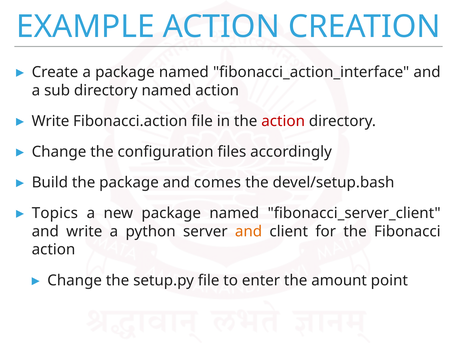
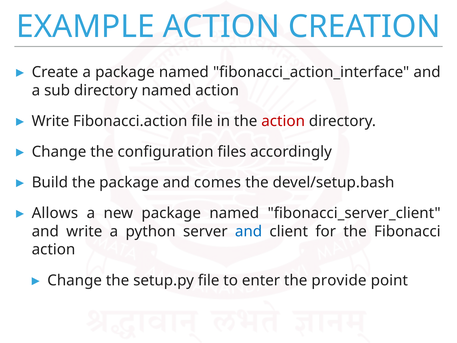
Topics: Topics -> Allows (55, 213)
and colour: orange -> blue (249, 231)
amount: amount -> provide (339, 280)
